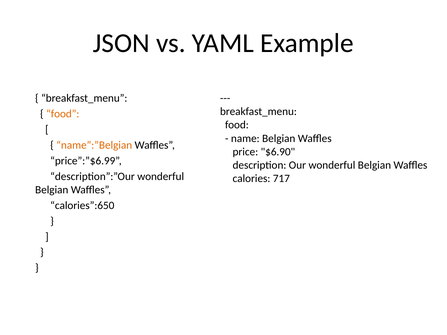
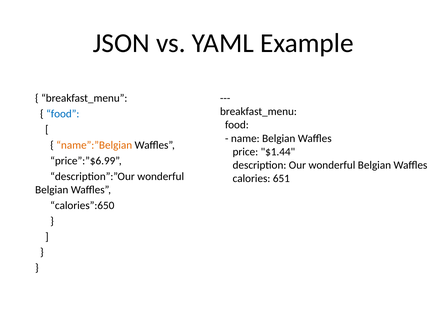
food colour: orange -> blue (63, 114)
$6.90: $6.90 -> $1.44 (278, 152)
717: 717 -> 651 (281, 179)
